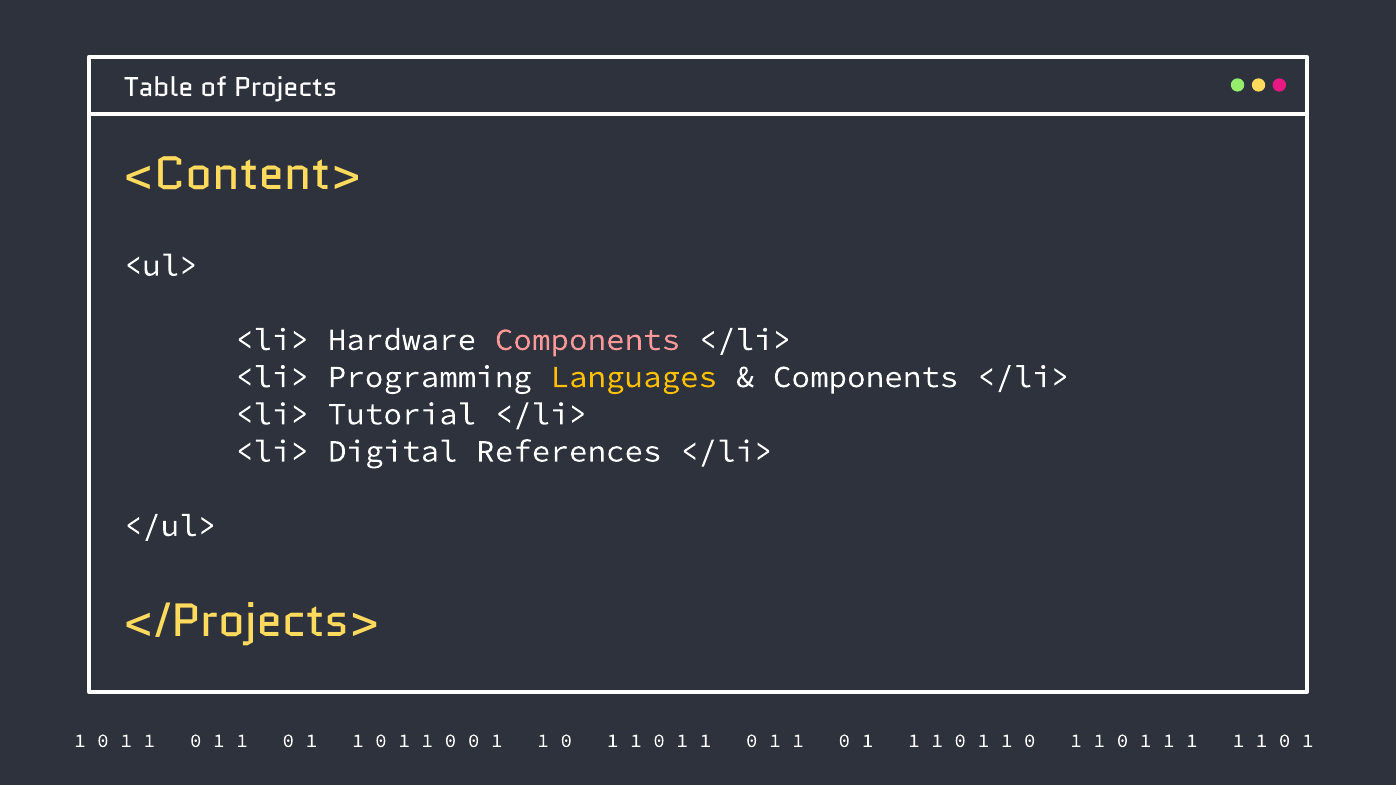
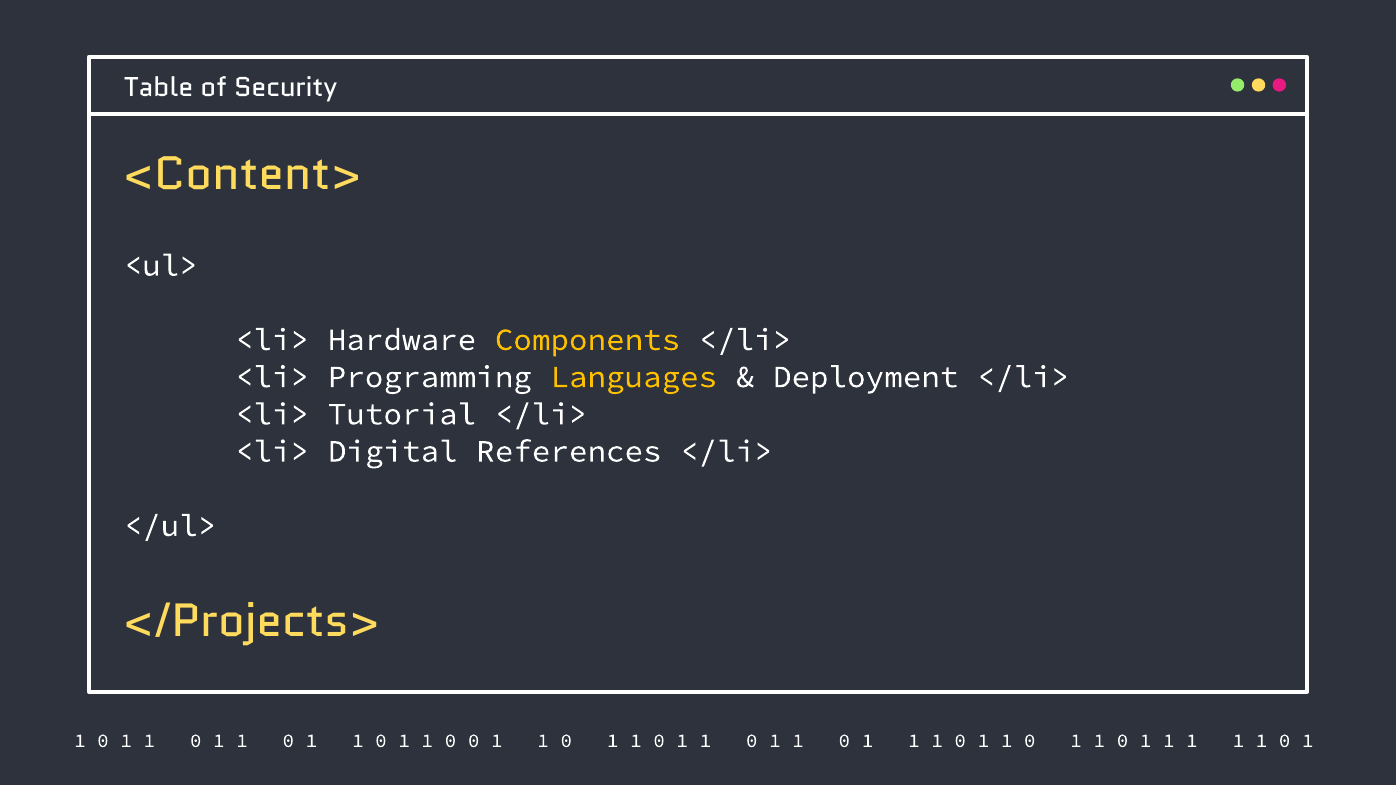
Projects: Projects -> Security (286, 87)
Components colour: pink -> yellow (587, 340)
Components: Components -> Deployment (866, 377)
